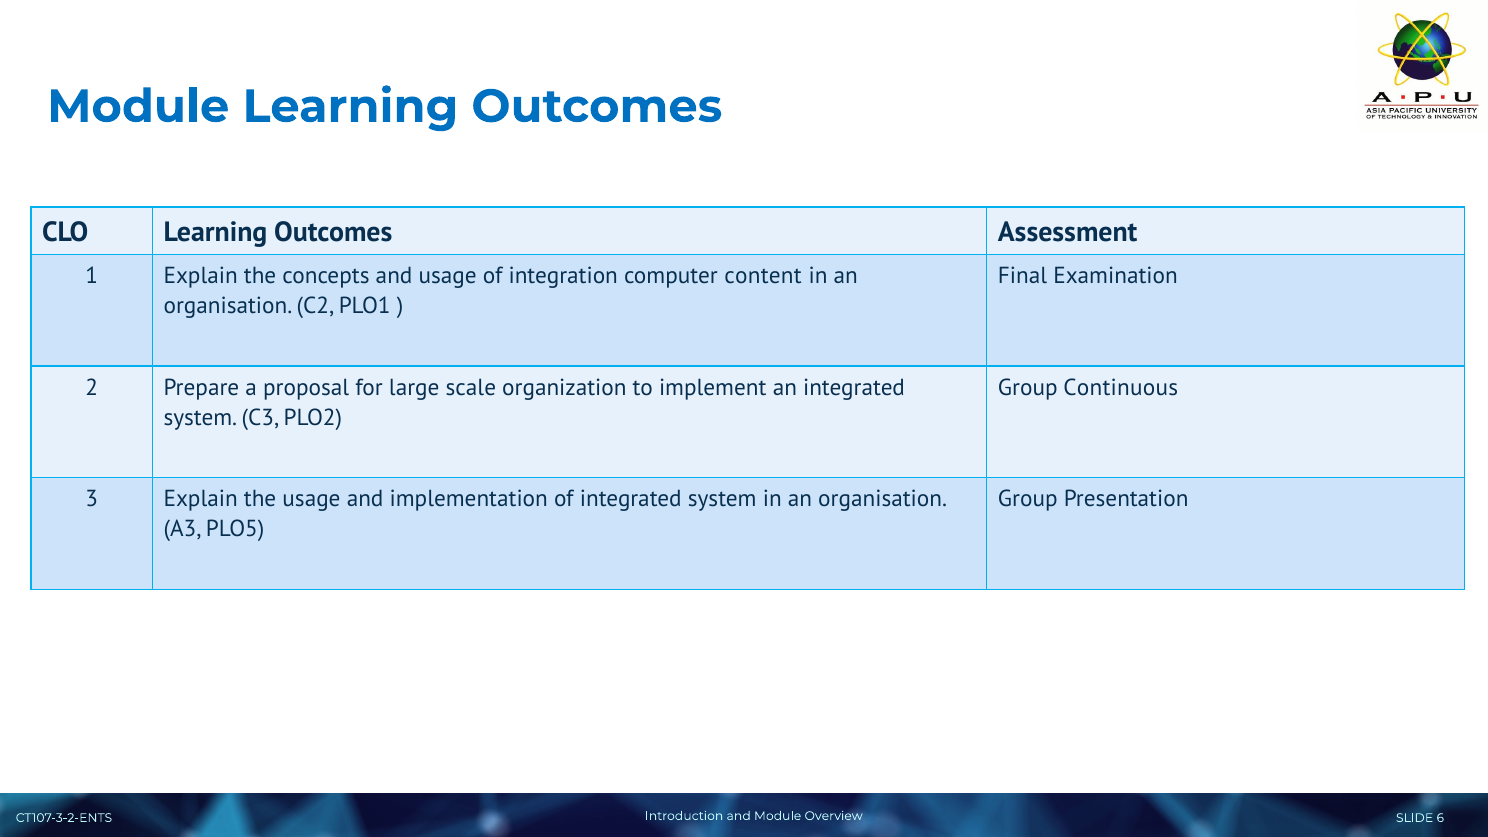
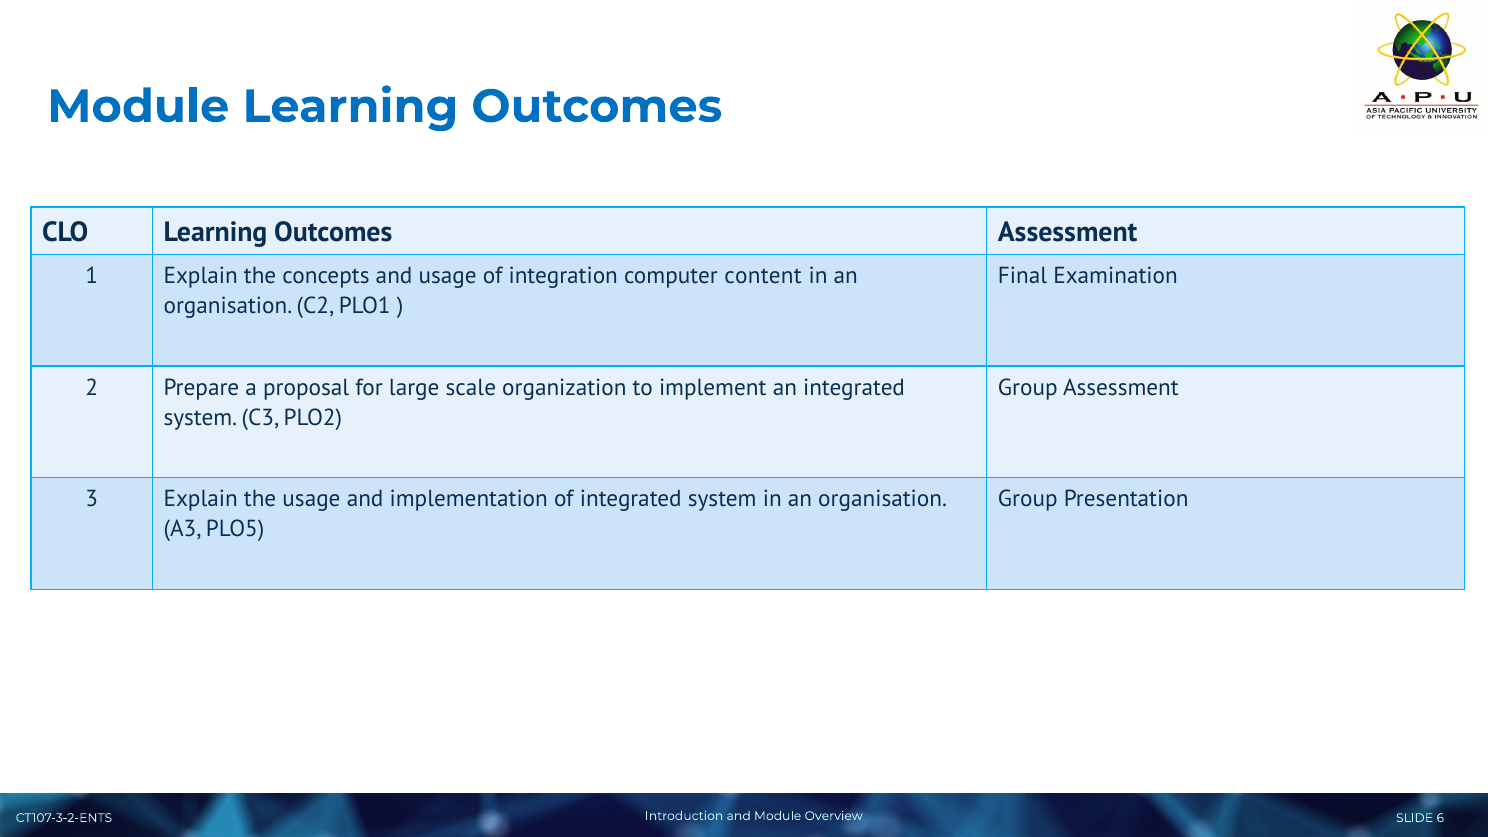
Group Continuous: Continuous -> Assessment (1121, 388)
